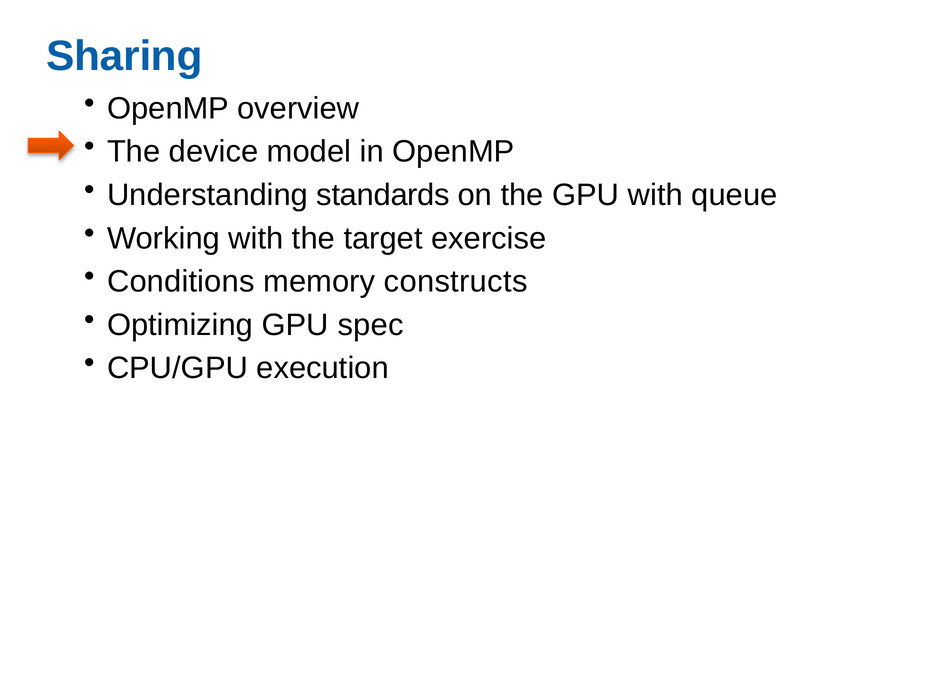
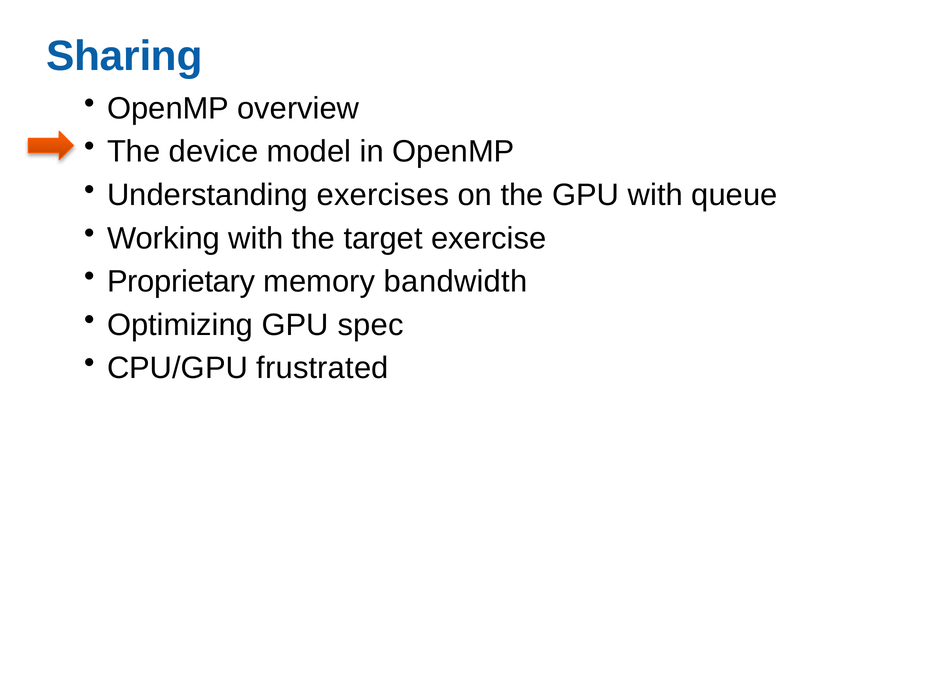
standards: standards -> exercises (383, 195)
Conditions: Conditions -> Proprietary (181, 282)
constructs: constructs -> bandwidth (456, 282)
execution: execution -> frustrated (323, 368)
